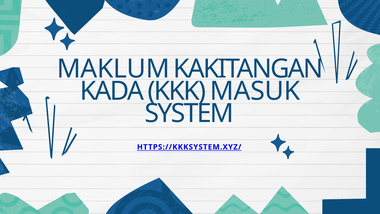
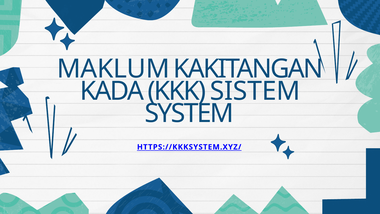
MASUK: MASUK -> SISTEM (255, 91)
